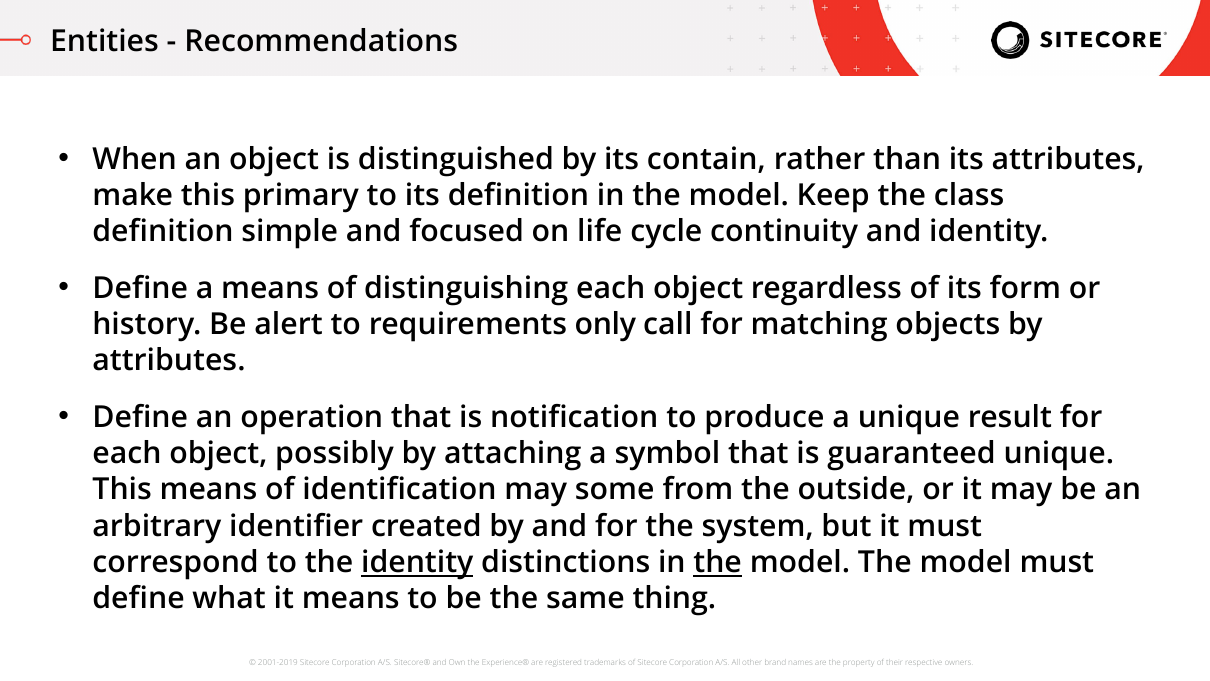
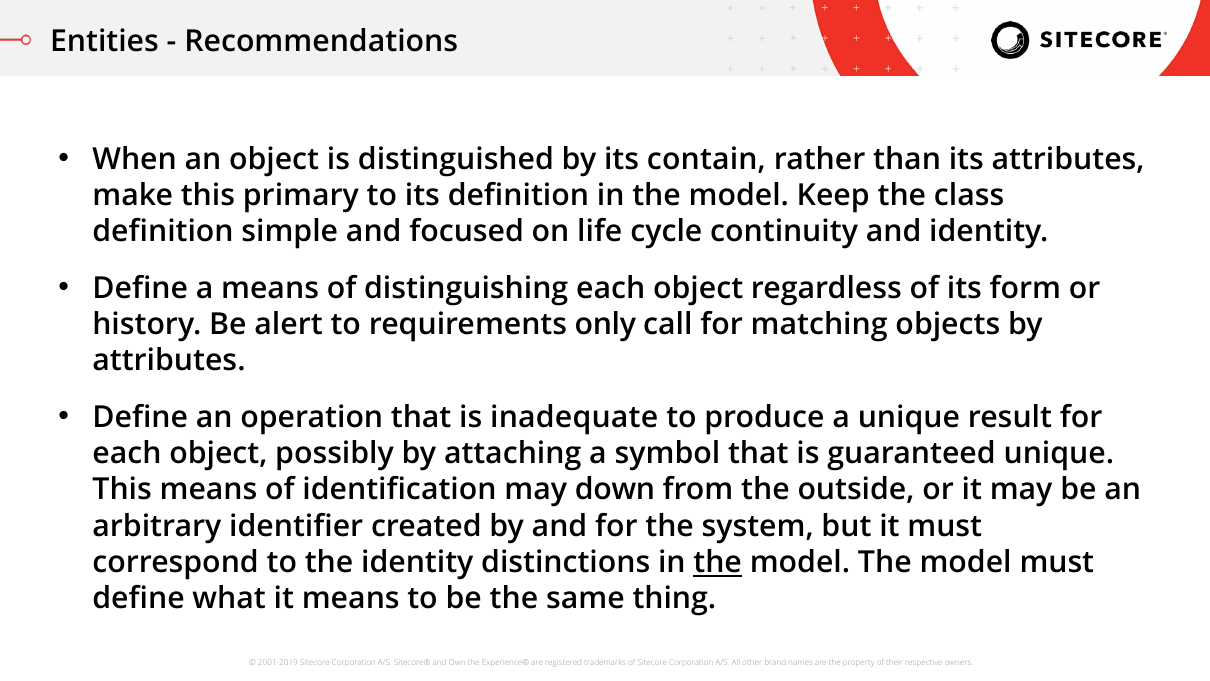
notification: notification -> inadequate (574, 417)
some: some -> down (615, 490)
identity underline: present -> none (417, 562)
